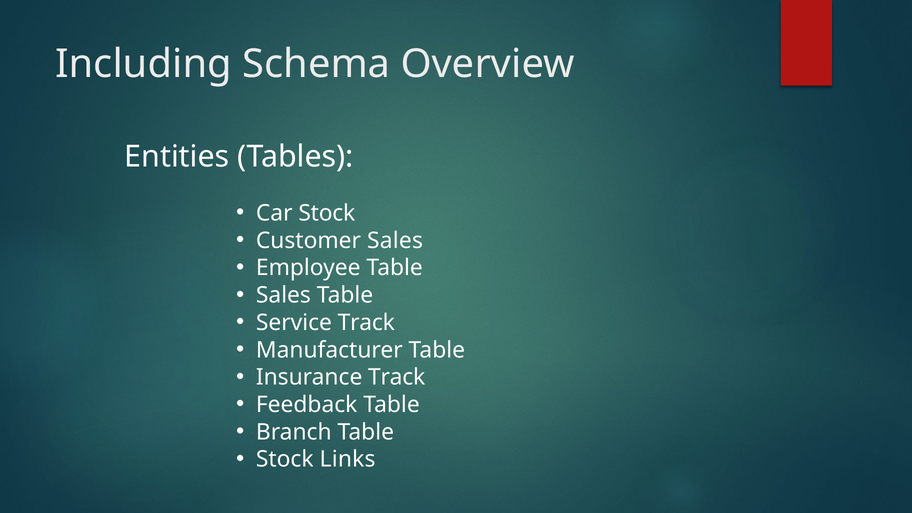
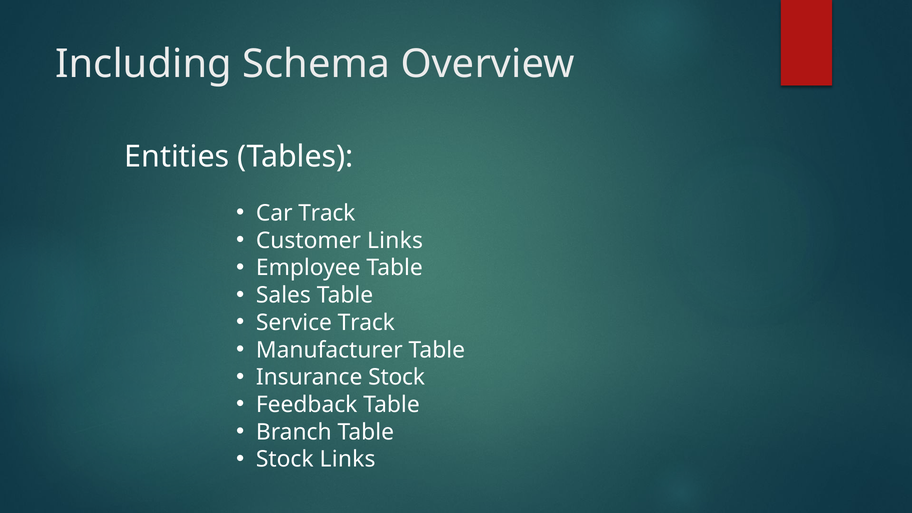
Car Stock: Stock -> Track (327, 213)
Customer Sales: Sales -> Links (395, 241)
Insurance Track: Track -> Stock (397, 377)
